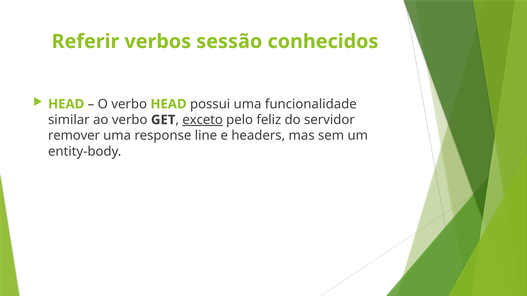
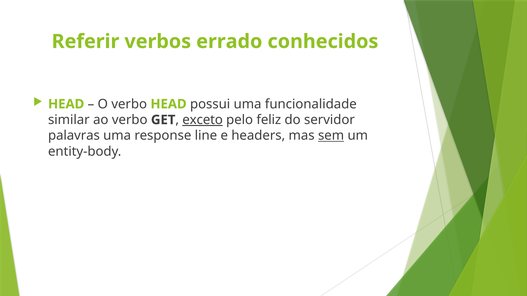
sessão: sessão -> errado (229, 42)
remover: remover -> palavras (74, 136)
sem underline: none -> present (331, 136)
